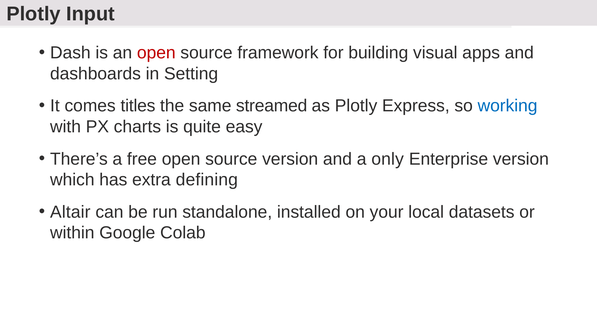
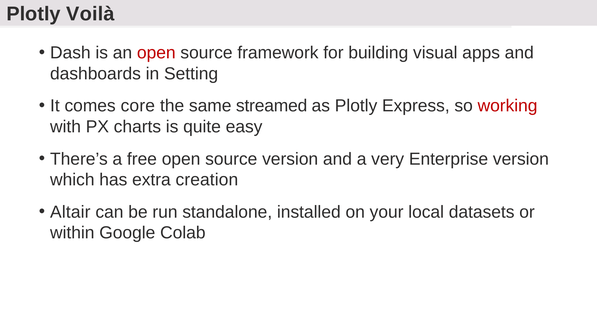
Input: Input -> Voilà (90, 14)
titles: titles -> core (138, 106)
working colour: blue -> red (508, 106)
only: only -> very (388, 159)
defining: defining -> creation (207, 180)
